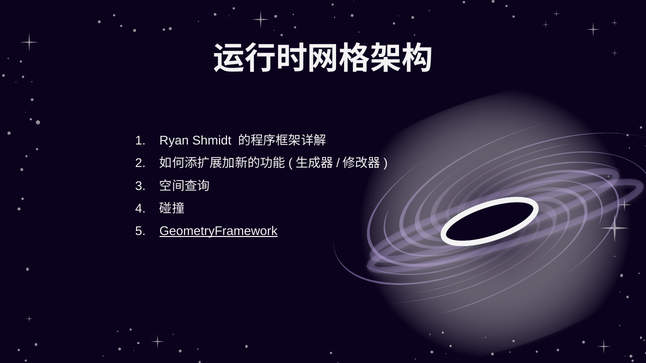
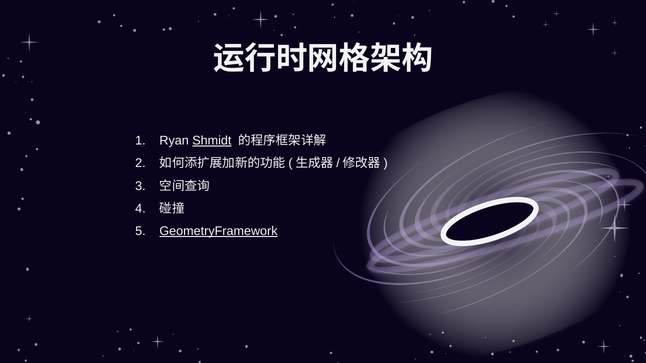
Shmidt underline: none -> present (212, 141)
